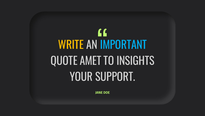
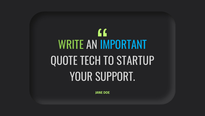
WRITE colour: yellow -> light green (71, 45)
AMET: AMET -> TECH (91, 61)
INSIGHTS: INSIGHTS -> STARTUP (135, 61)
